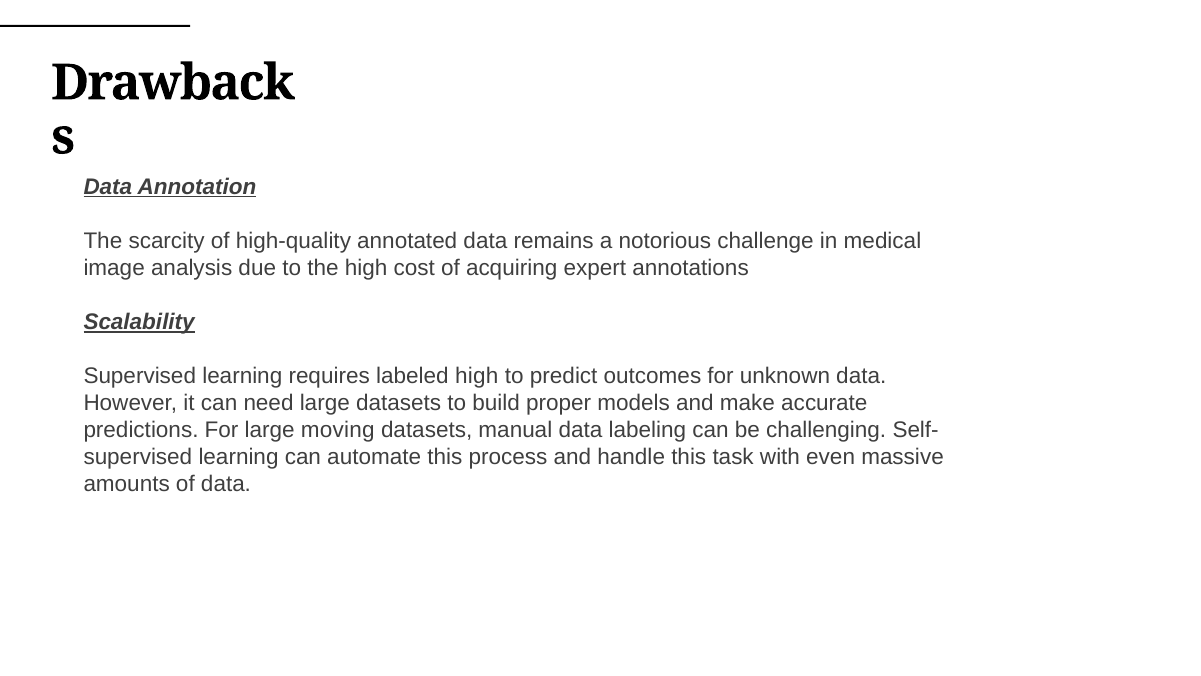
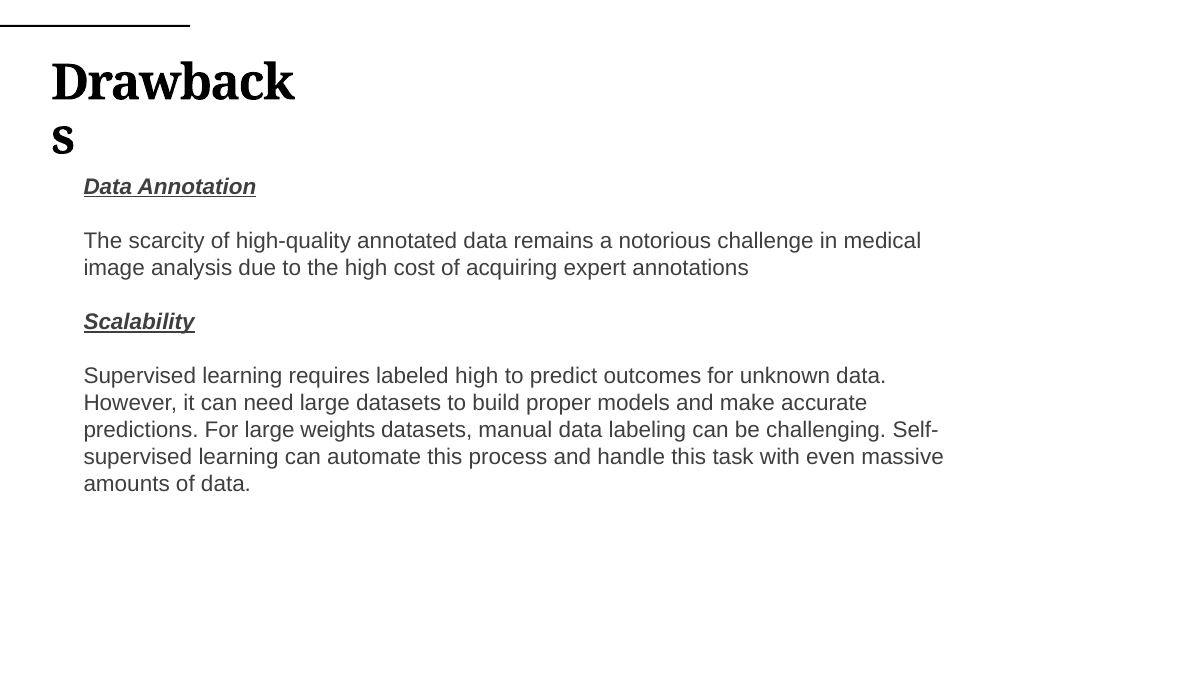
moving: moving -> weights (338, 430)
